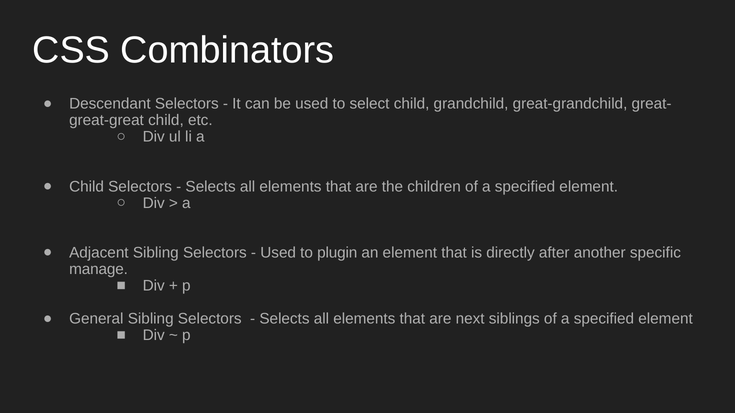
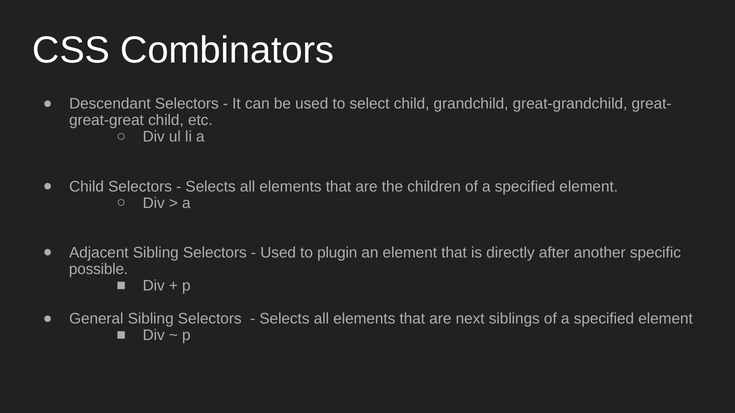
manage: manage -> possible (99, 269)
